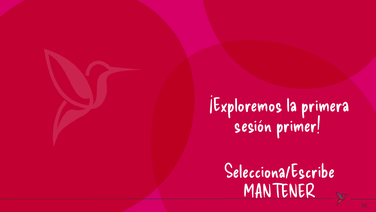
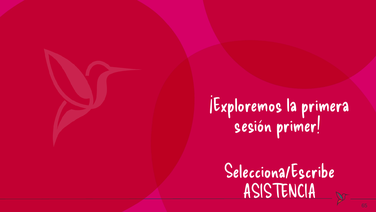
MANTENER: MANTENER -> ASISTENCIA (279, 192)
